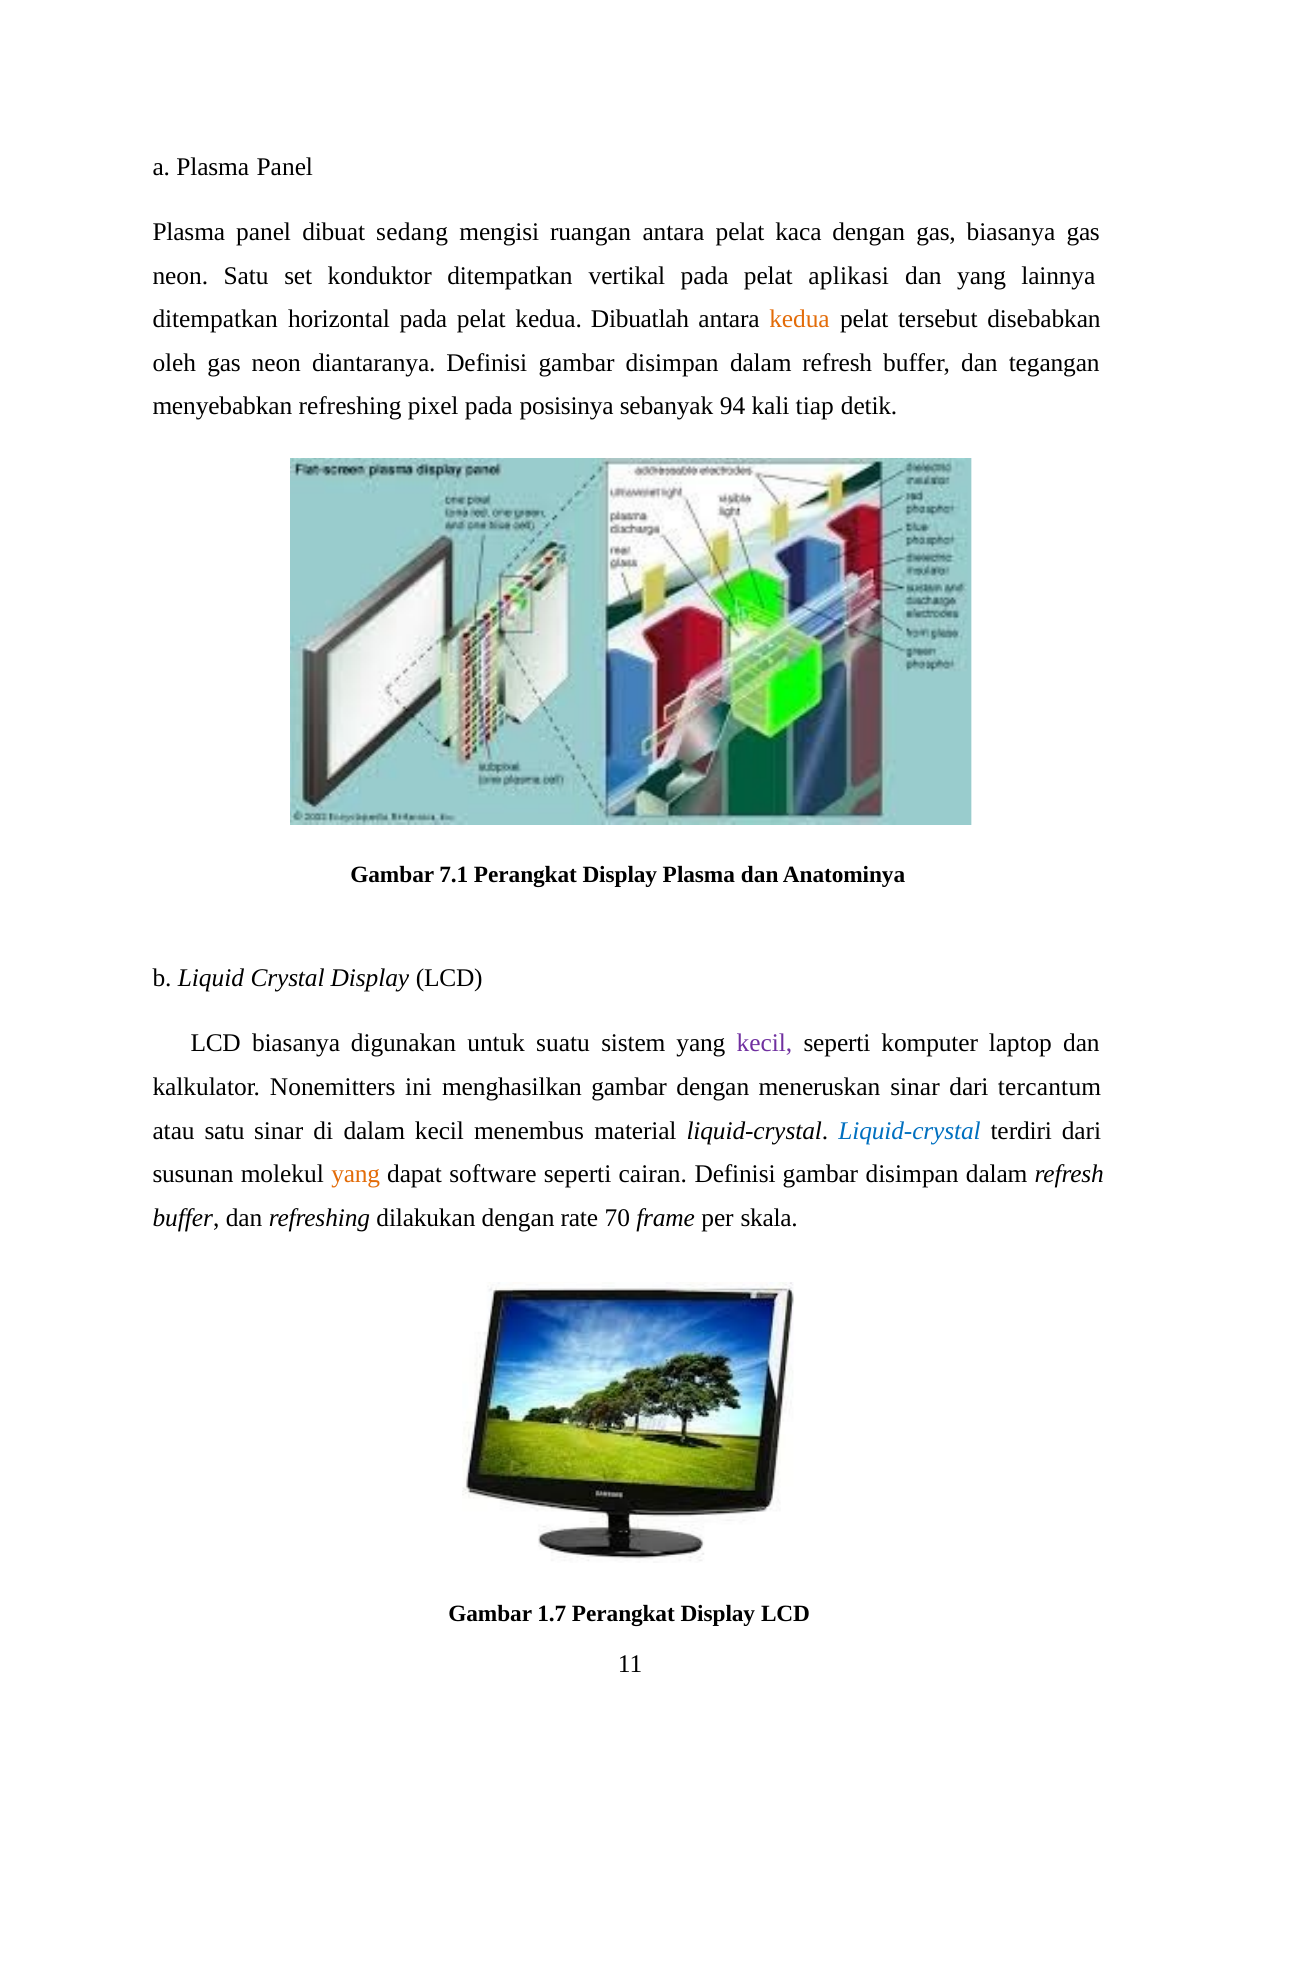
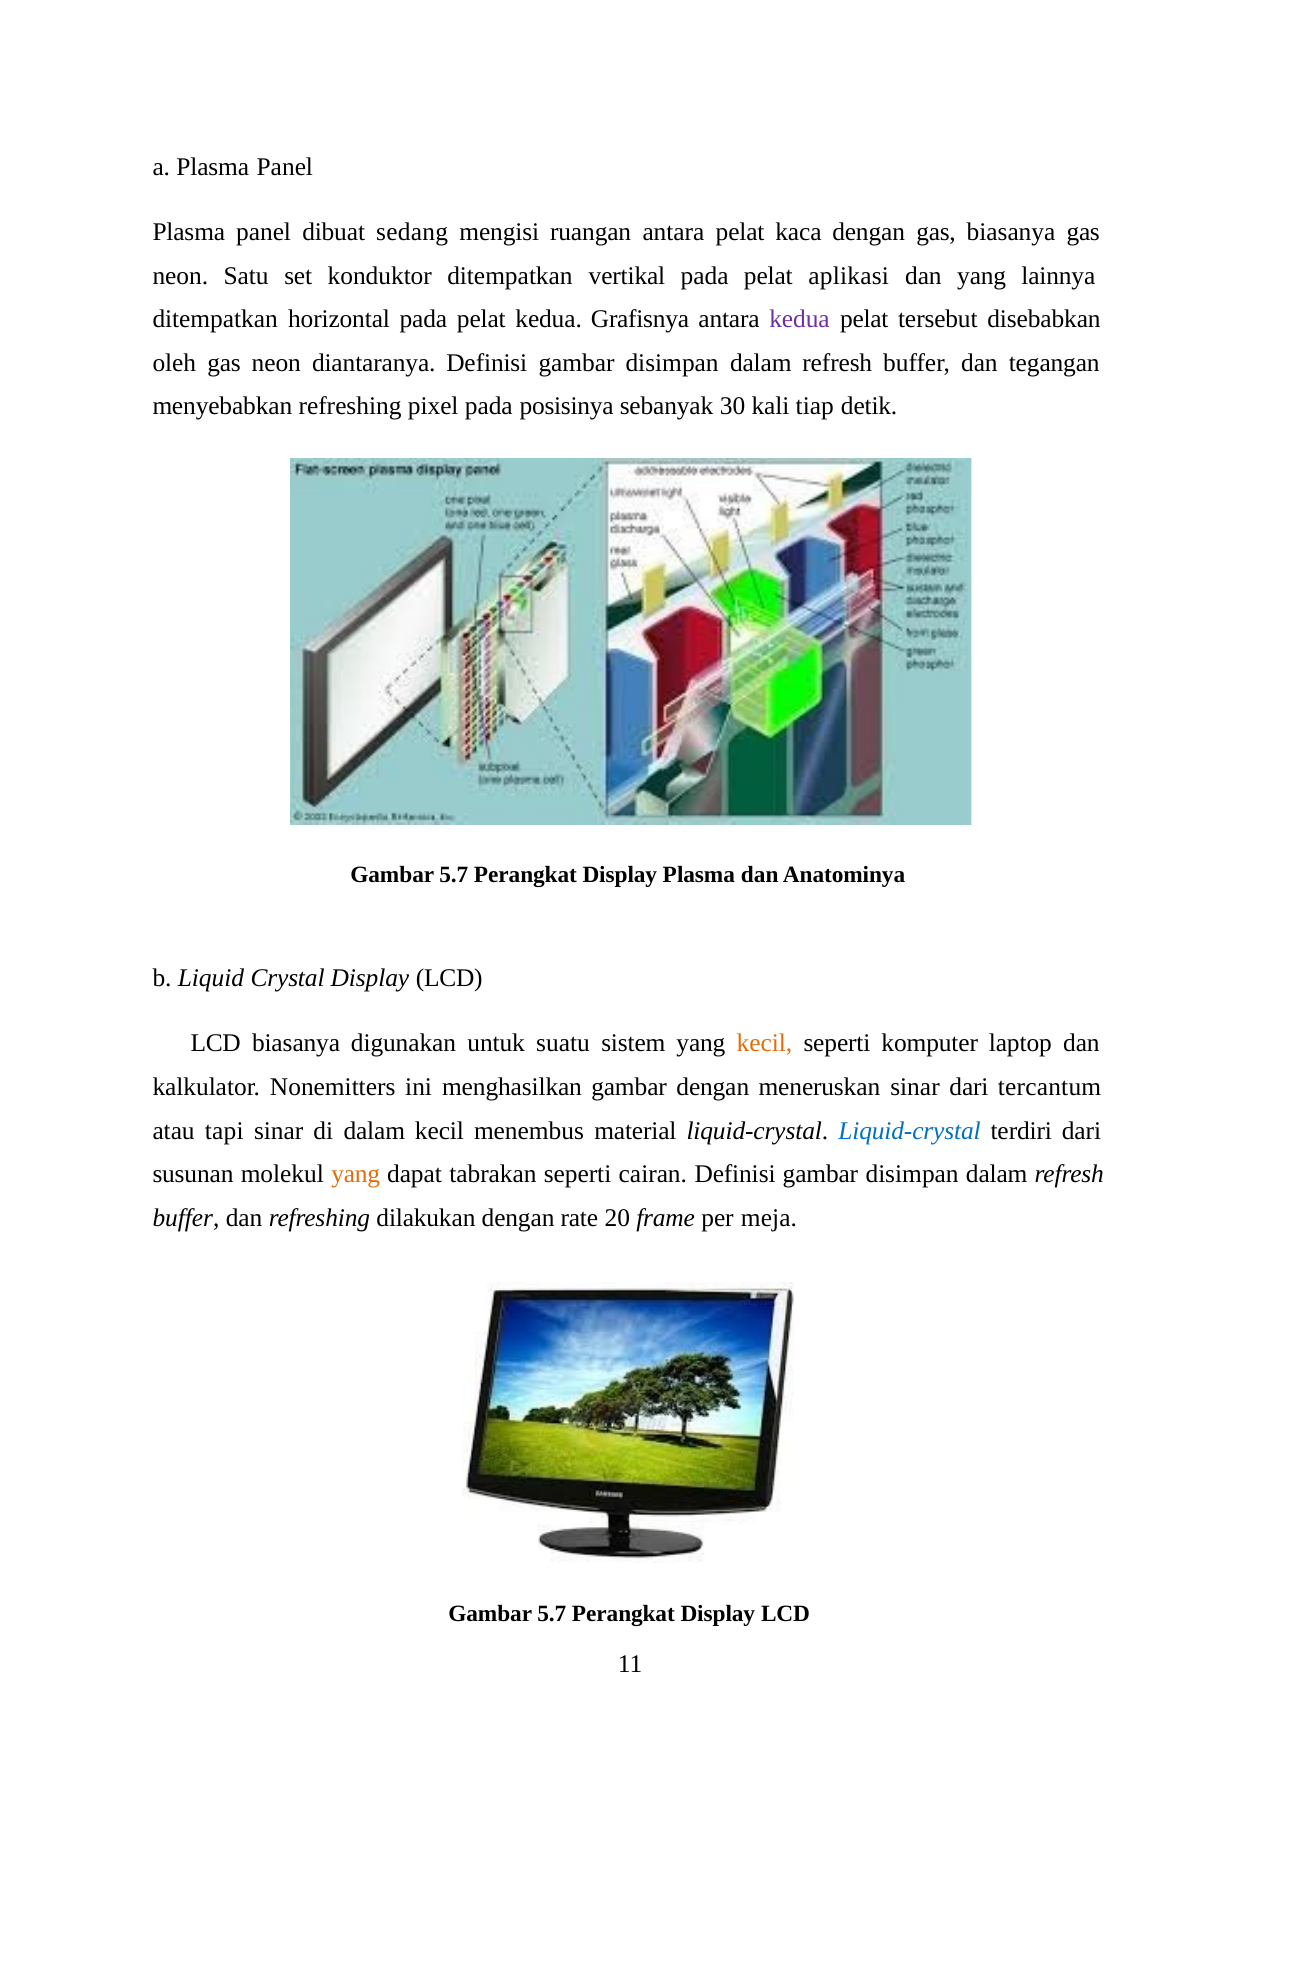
Dibuatlah: Dibuatlah -> Grafisnya (640, 319)
kedua colour: orange -> purple (800, 319)
94: 94 -> 30 (733, 406)
7.1: 7.1 -> 5.7 (454, 875)
kecil colour: purple -> orange (764, 1043)
atau satu: satu -> tapi (224, 1131)
software: software -> tabrakan (493, 1174)
70: 70 -> 20 (617, 1218)
skala: skala -> meja (769, 1218)
1.7: 1.7 -> 5.7 (552, 1614)
